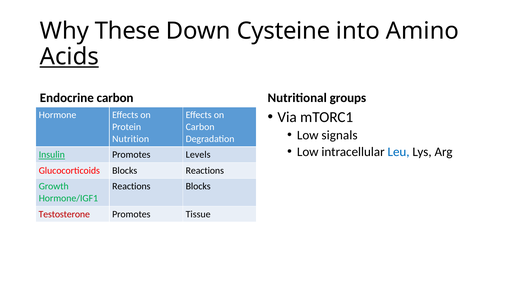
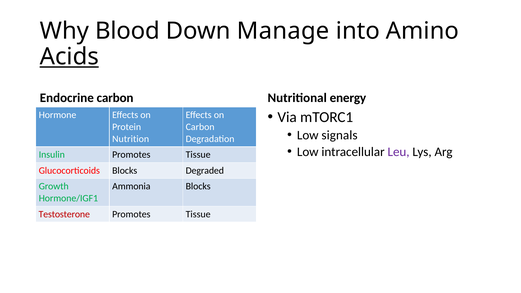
These: These -> Blood (127, 31)
Cysteine: Cysteine -> Manage (283, 31)
groups: groups -> energy (348, 98)
Leu colour: blue -> purple (399, 152)
Insulin underline: present -> none (52, 155)
Levels: Levels -> Tissue (198, 155)
Blocks Reactions: Reactions -> Degraded (205, 171)
Reactions: Reactions -> Ammonia (131, 186)
